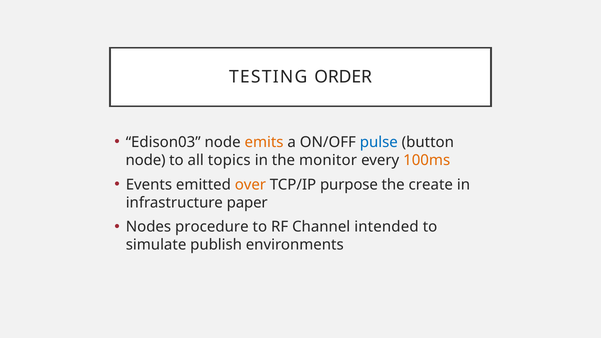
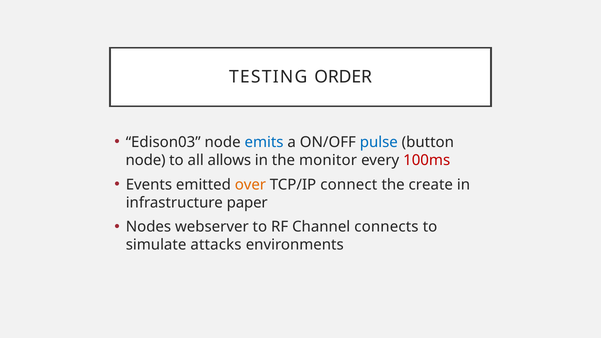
emits colour: orange -> blue (264, 142)
topics: topics -> allows (229, 160)
100ms colour: orange -> red (427, 160)
purpose: purpose -> connect (349, 185)
procedure: procedure -> webserver (212, 227)
intended: intended -> connects (386, 227)
publish: publish -> attacks (216, 245)
